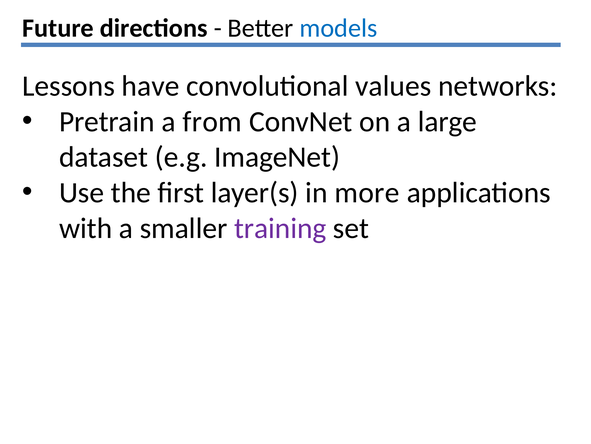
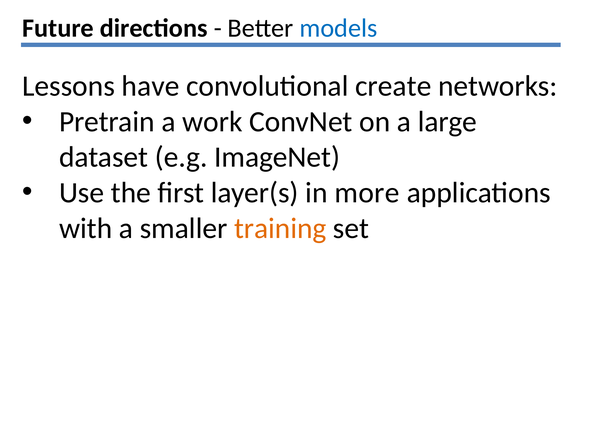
values: values -> create (393, 86)
from: from -> work (212, 122)
training colour: purple -> orange (280, 228)
